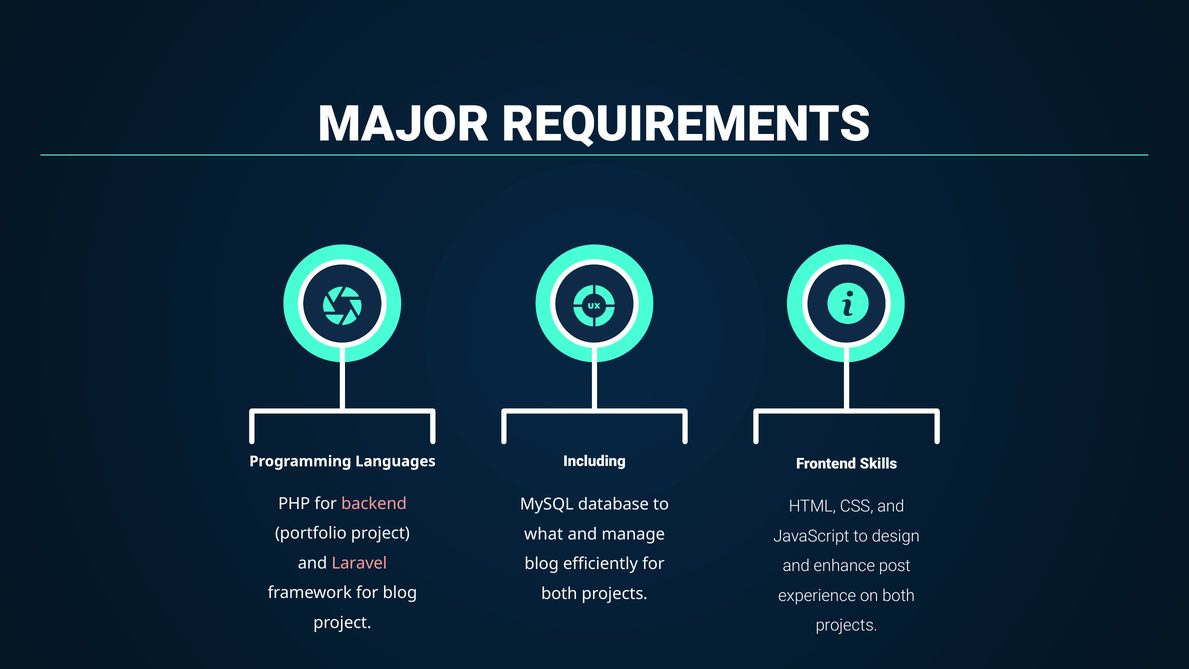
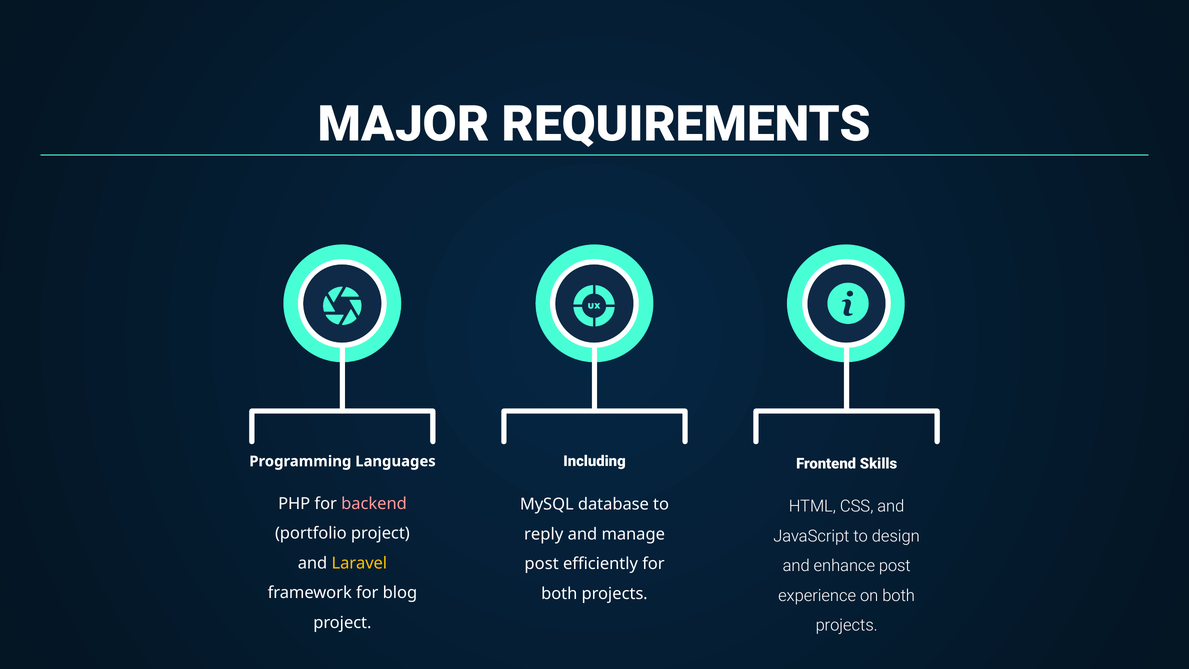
what: what -> reply (544, 534)
Laravel colour: pink -> yellow (359, 563)
blog: blog -> post (542, 564)
